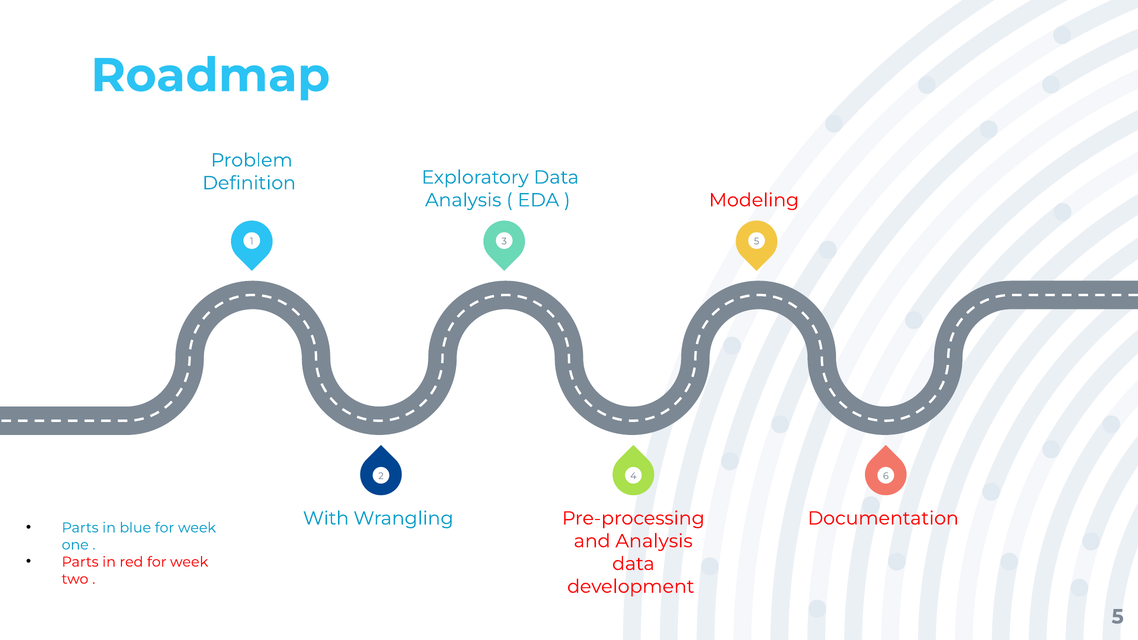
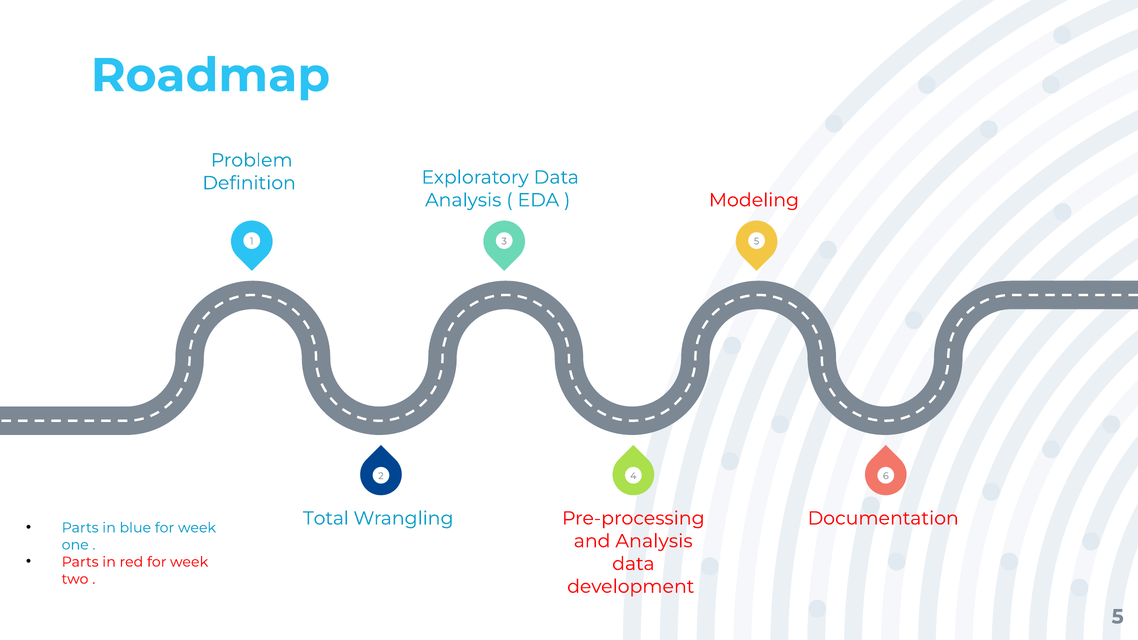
With: With -> Total (326, 518)
